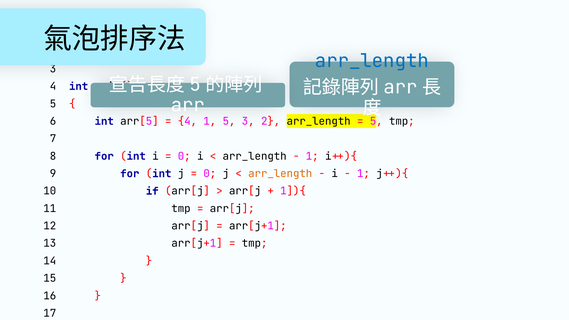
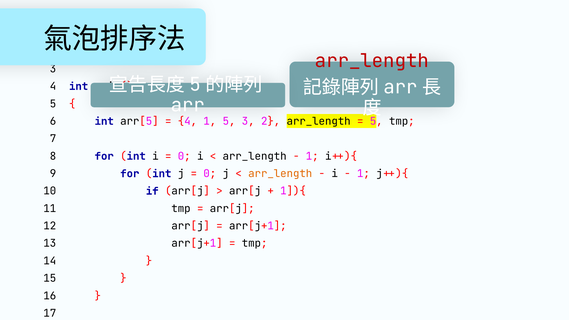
arr_length colour: blue -> red (372, 61)
